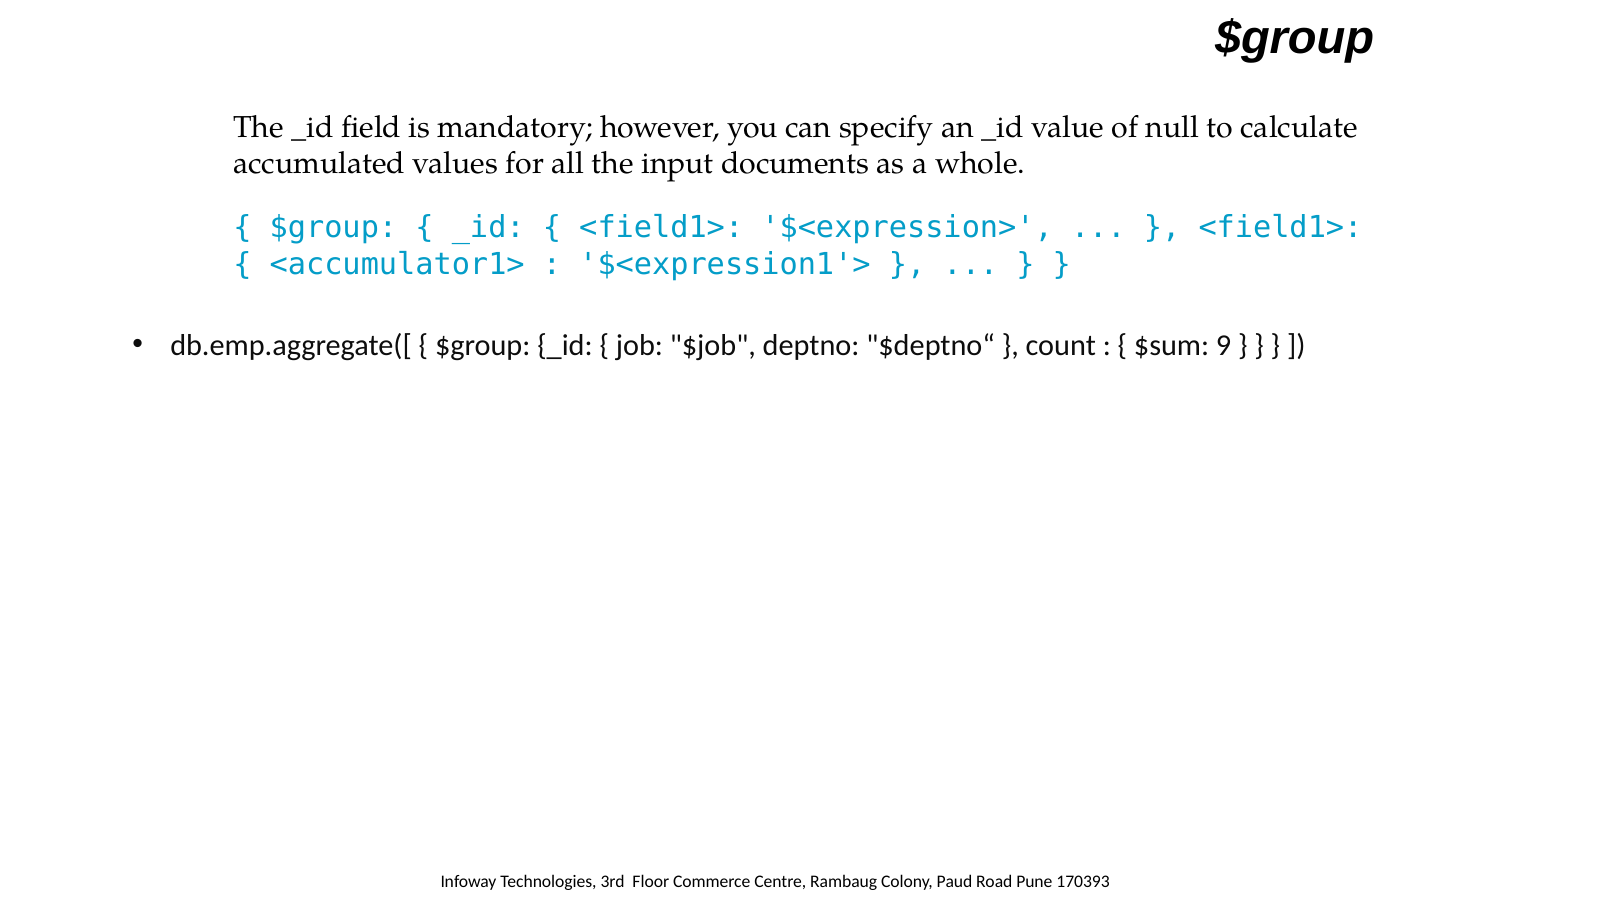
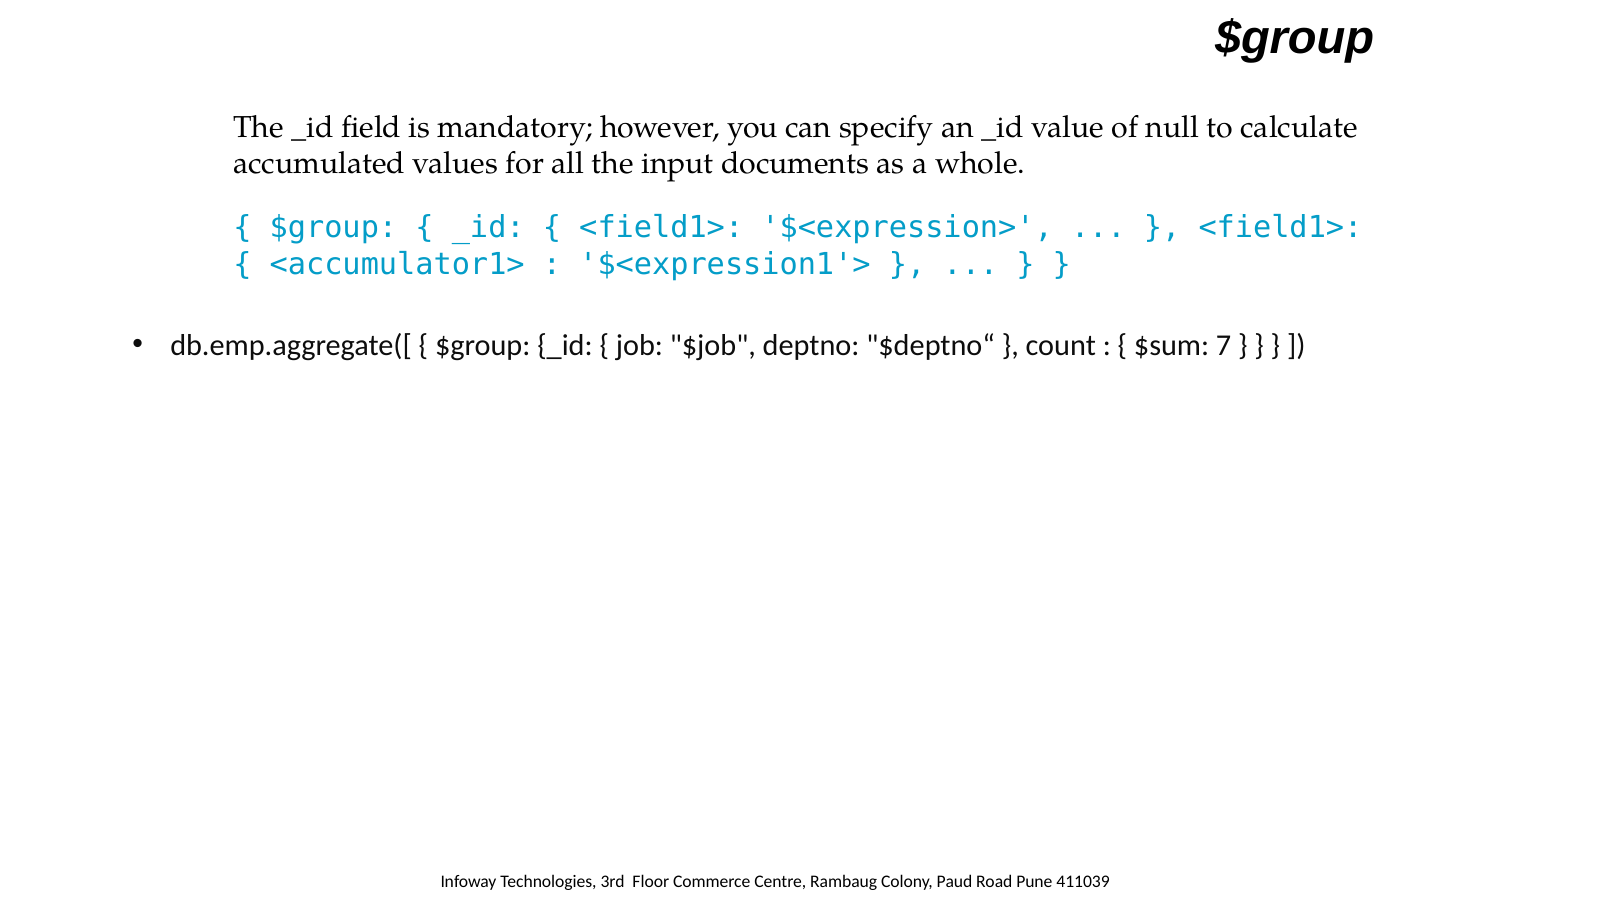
9: 9 -> 7 (1224, 345)
170393: 170393 -> 411039 (1083, 881)
